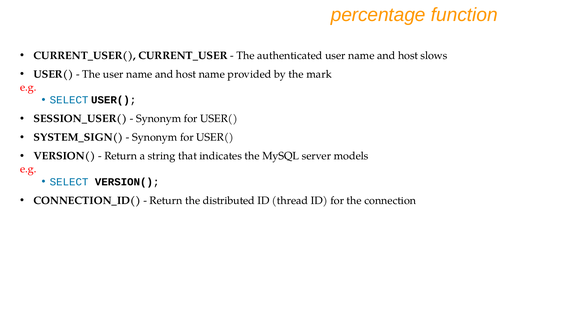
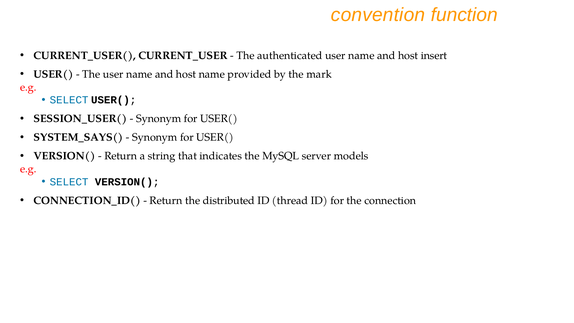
percentage: percentage -> convention (378, 15)
slows: slows -> insert (434, 56)
SYSTEM_SIGN(: SYSTEM_SIGN( -> SYSTEM_SAYS( (78, 137)
